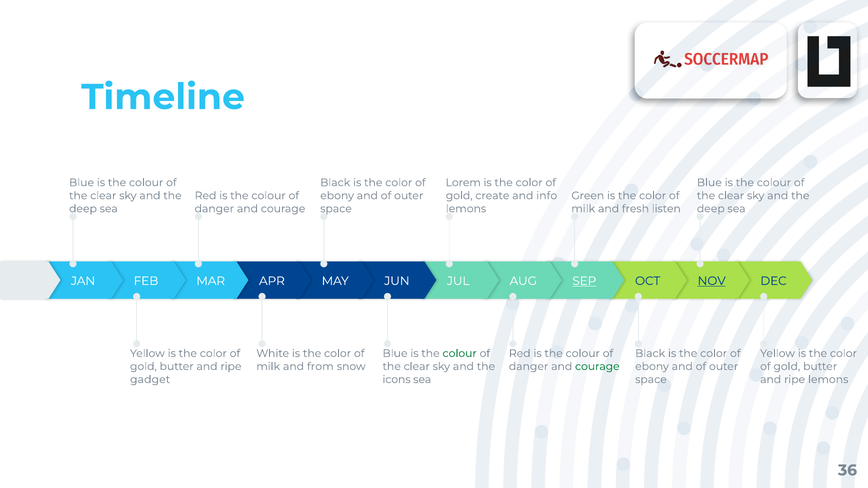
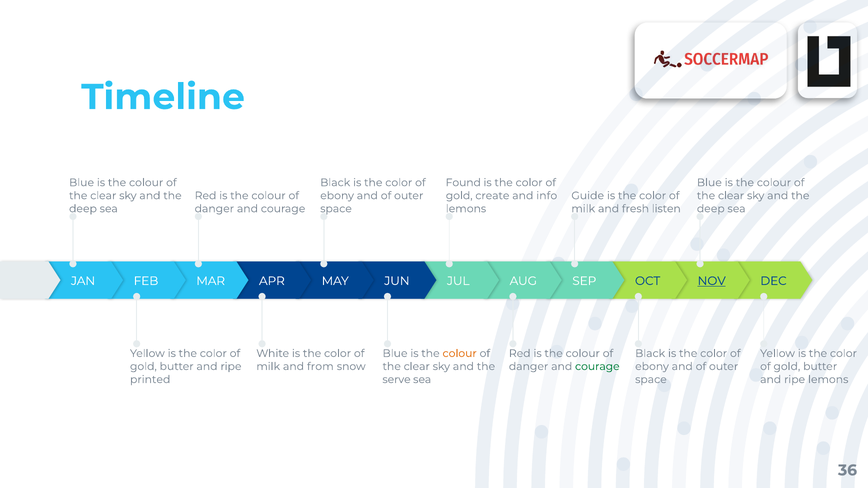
Lorem: Lorem -> Found (463, 183)
Green: Green -> Guide (588, 196)
SEP underline: present -> none (584, 281)
colour colour: green -> orange (460, 354)
gadget: gadget -> printed (150, 380)
icons: icons -> serve (397, 380)
